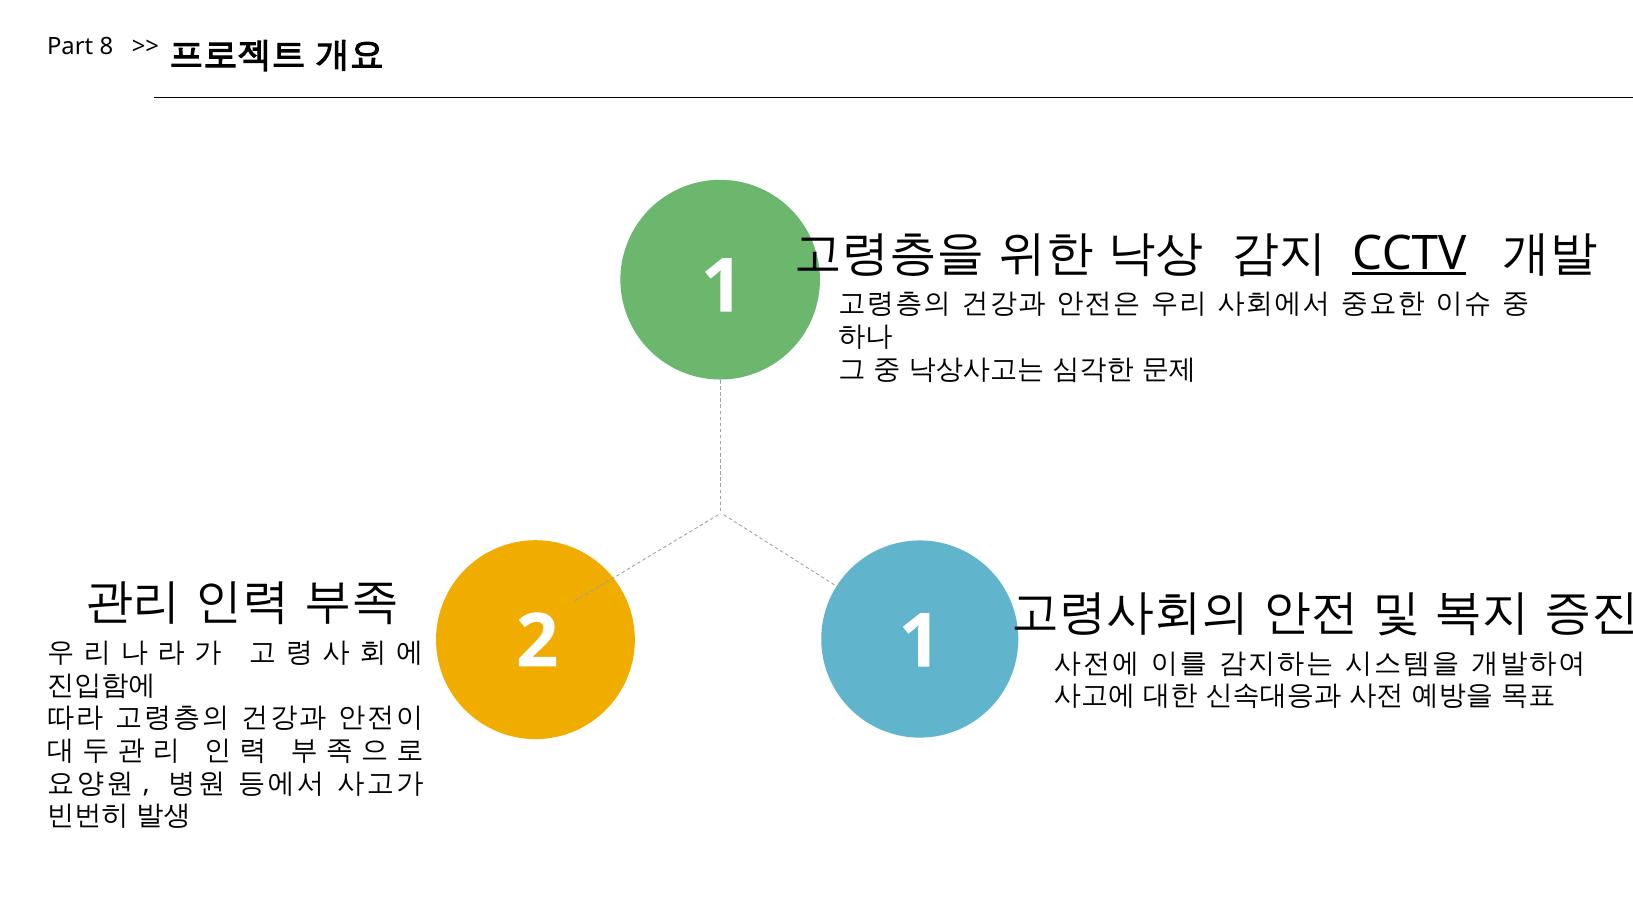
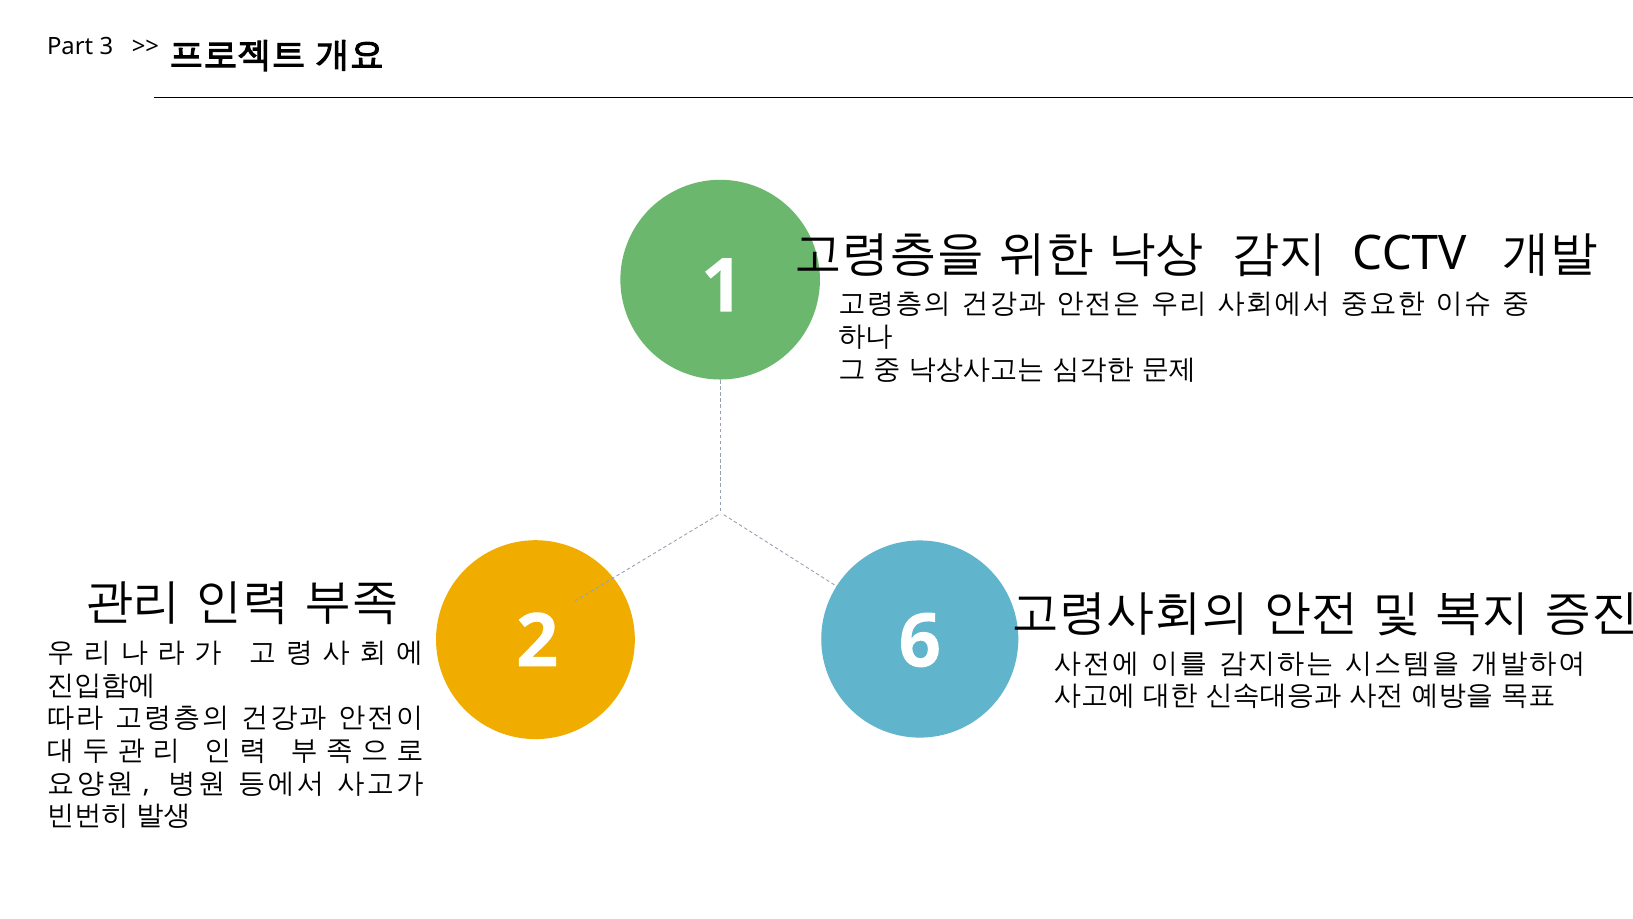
8: 8 -> 3 (106, 47)
CCTV underline: present -> none (1409, 253)
2 1: 1 -> 6 (920, 642)
